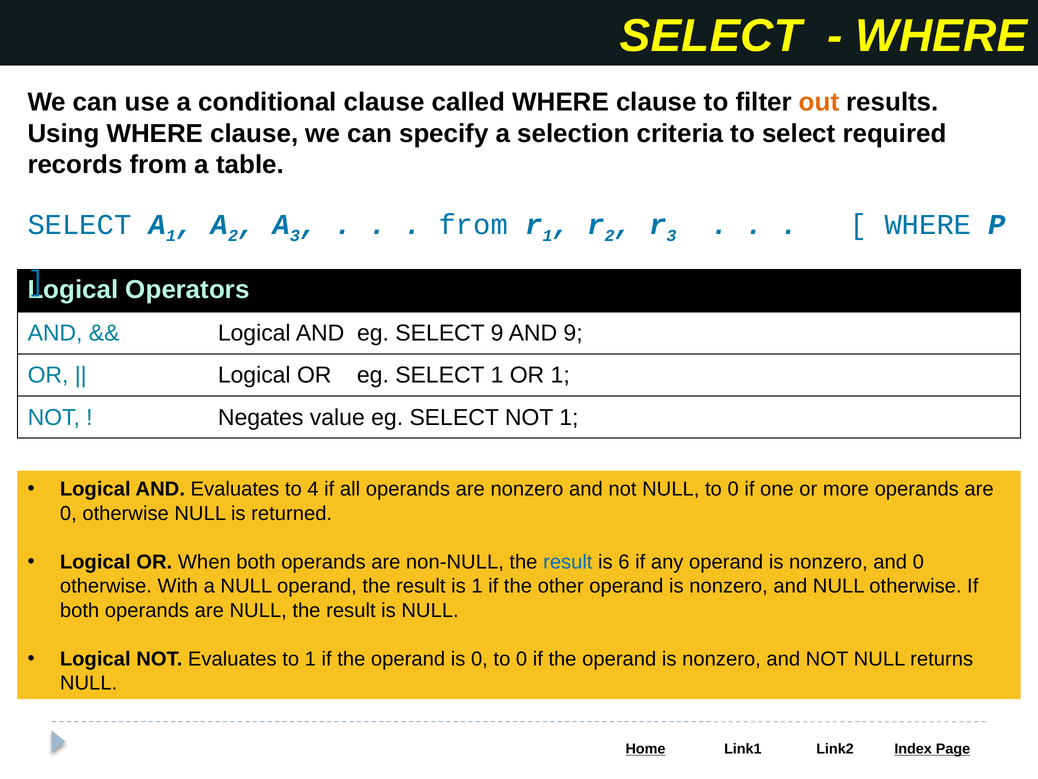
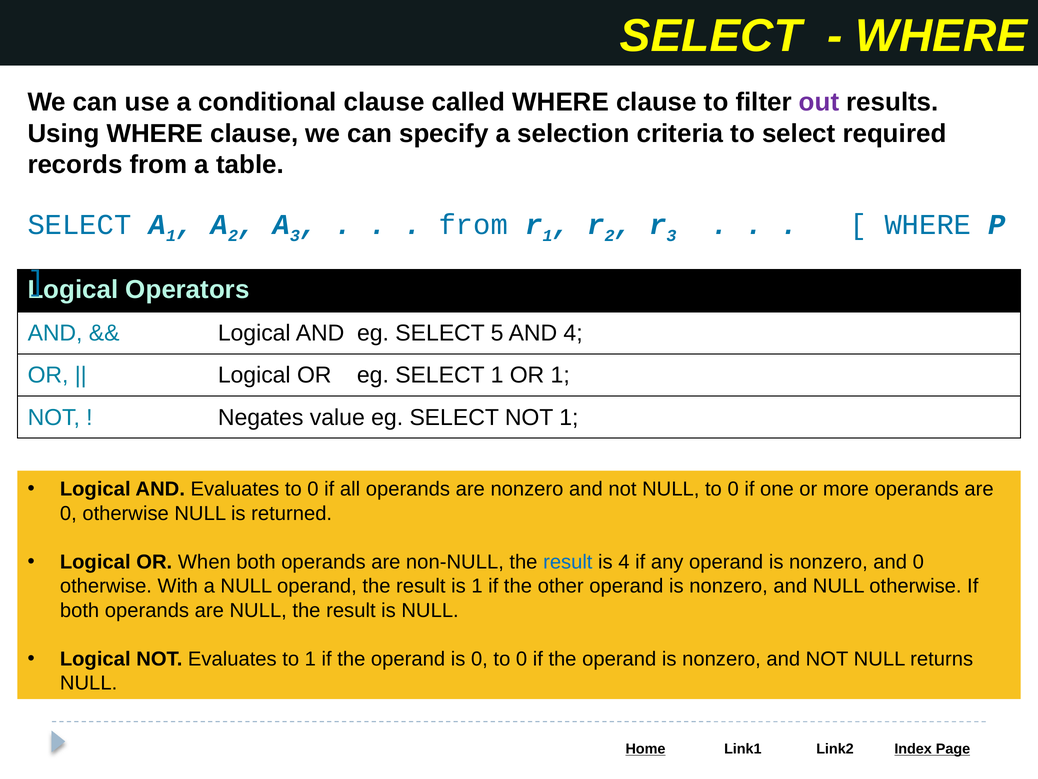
out colour: orange -> purple (819, 102)
SELECT 9: 9 -> 5 (497, 333)
AND 9: 9 -> 4 (573, 333)
Evaluates to 4: 4 -> 0 (313, 489)
is 6: 6 -> 4 (624, 562)
